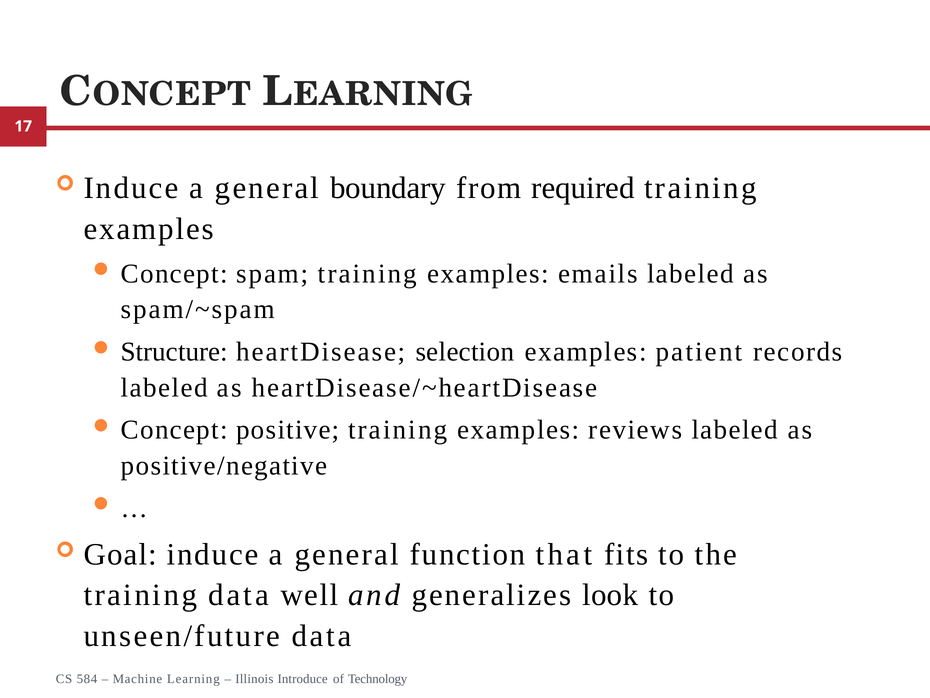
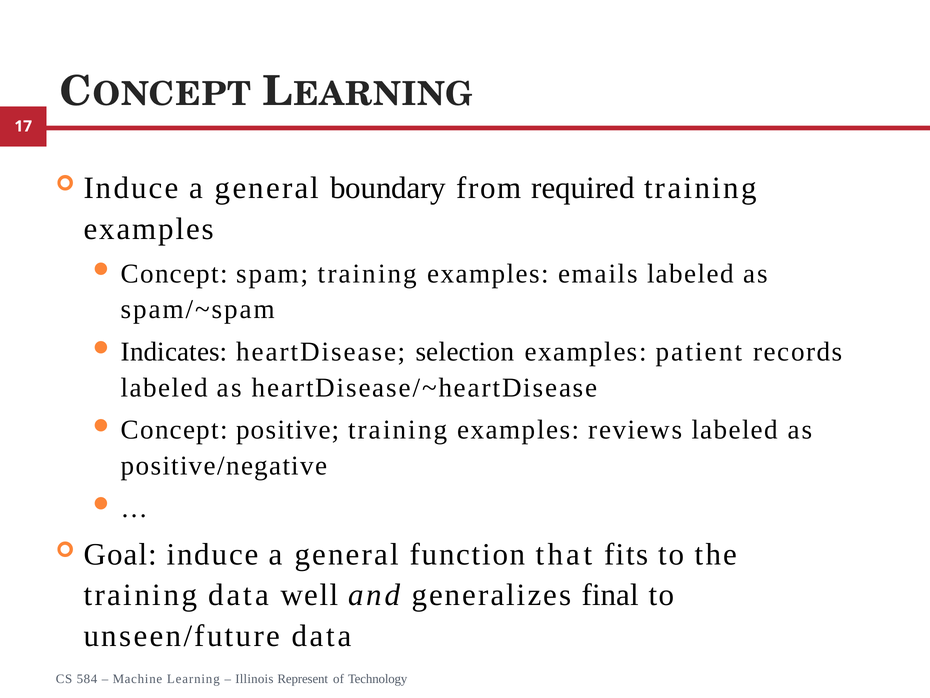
Structure: Structure -> Indicates (174, 352)
look: look -> final (610, 595)
Introduce: Introduce -> Represent (303, 679)
